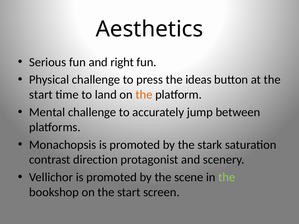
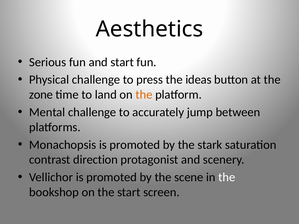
and right: right -> start (122, 62)
start: start -> zone (41, 95)
the colour: light green -> white (227, 177)
